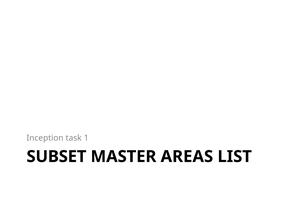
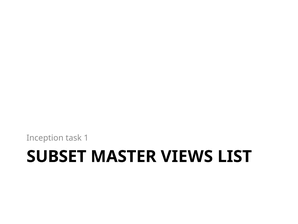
AREAS: AREAS -> VIEWS (187, 156)
